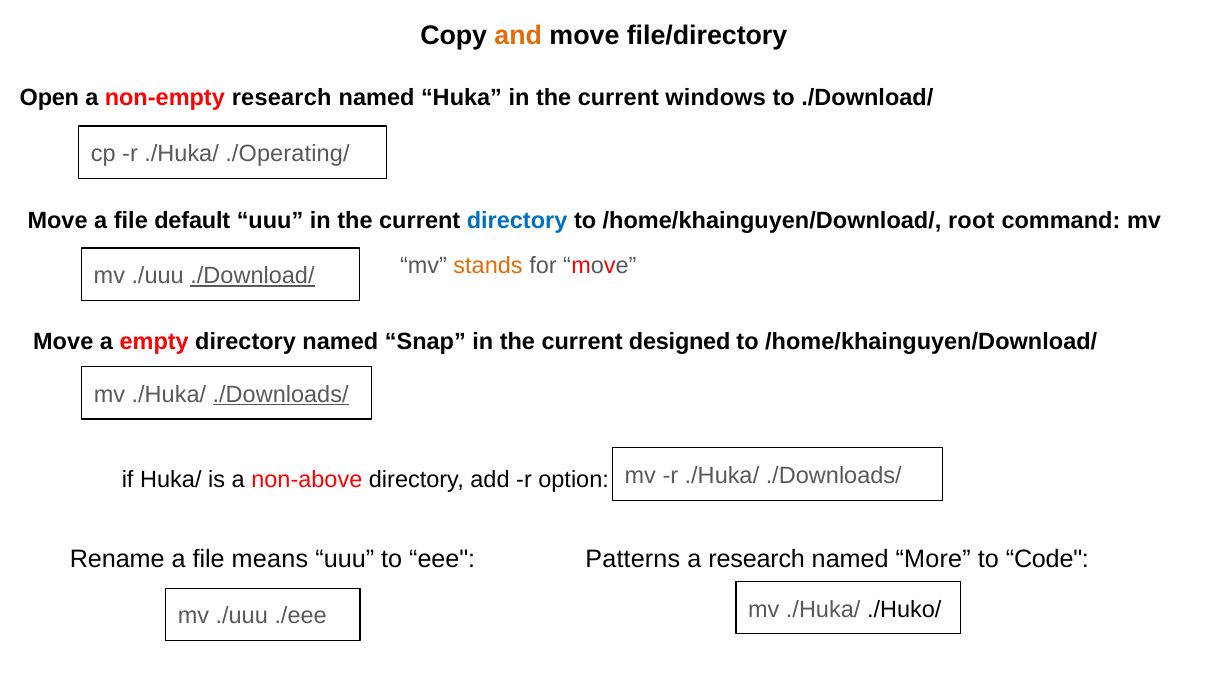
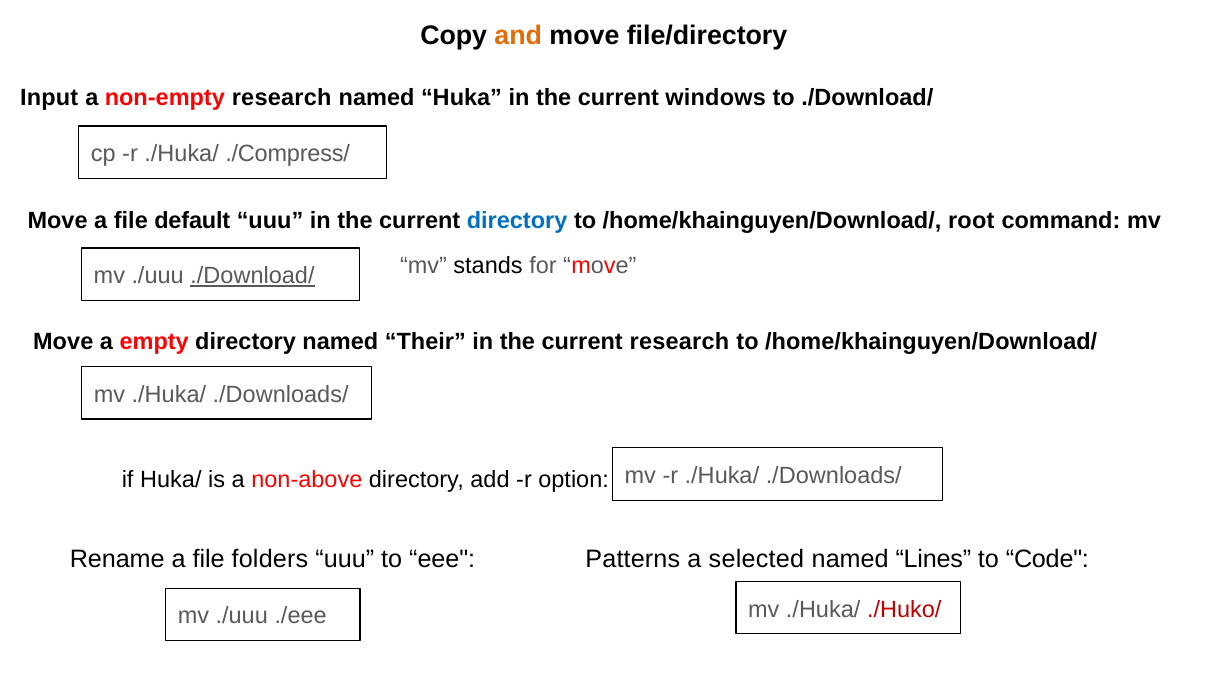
Open: Open -> Input (49, 98)
./Operating/: ./Operating/ -> ./Compress/ (288, 154)
stands colour: orange -> black (488, 265)
Snap: Snap -> Their (425, 342)
current designed: designed -> research (679, 342)
./Downloads/ underline: present -> none (281, 394)
means: means -> folders (270, 559)
a research: research -> selected (756, 559)
More: More -> Lines (933, 559)
./Huko/ colour: black -> red (904, 609)
